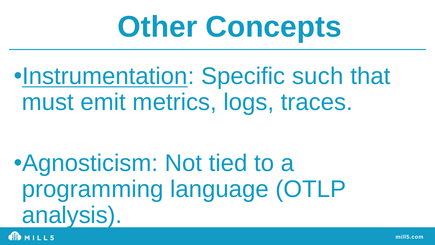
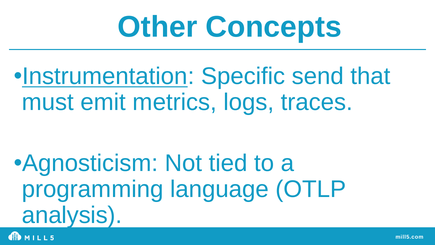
such: such -> send (318, 76)
